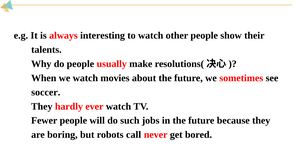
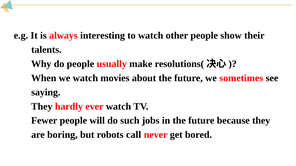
soccer: soccer -> saying (46, 92)
